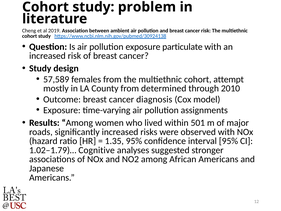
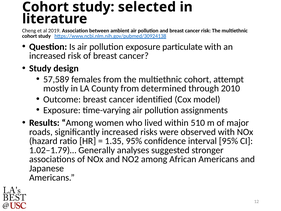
problem: problem -> selected (147, 7)
diagnosis: diagnosis -> identified (154, 99)
501: 501 -> 510 (198, 123)
Cognitive: Cognitive -> Generally (97, 150)
